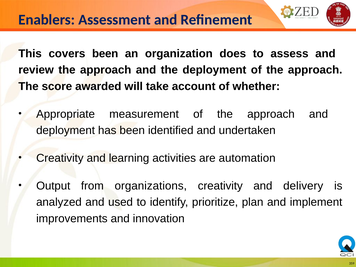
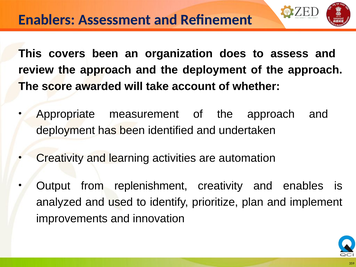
organizations: organizations -> replenishment (151, 186)
delivery: delivery -> enables (303, 186)
